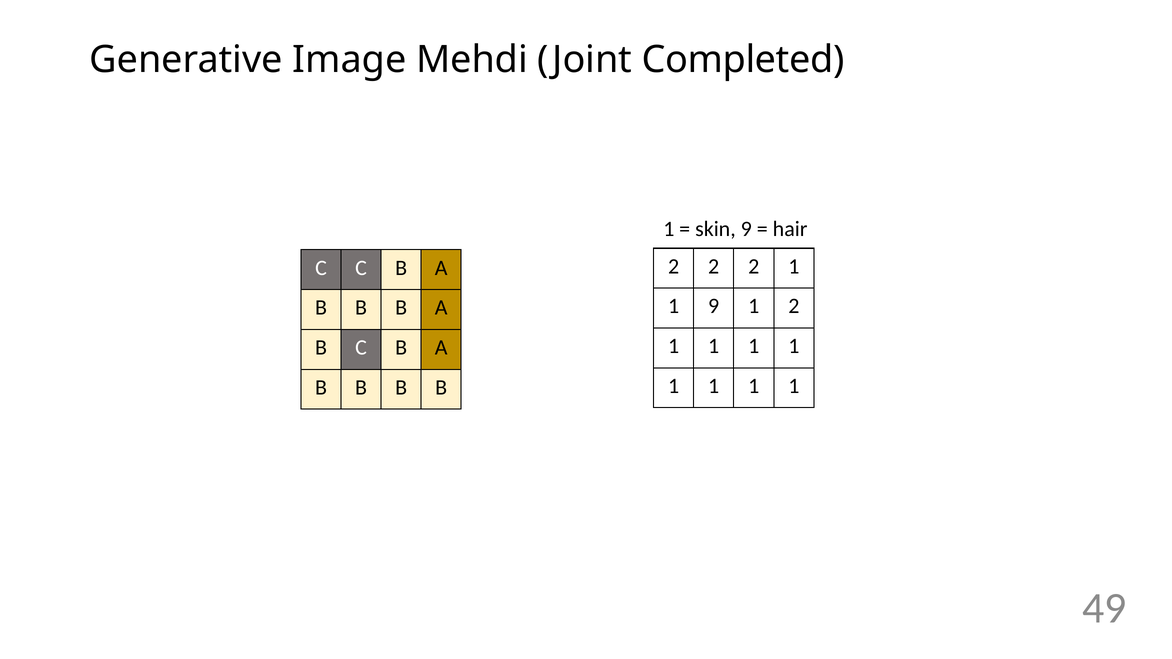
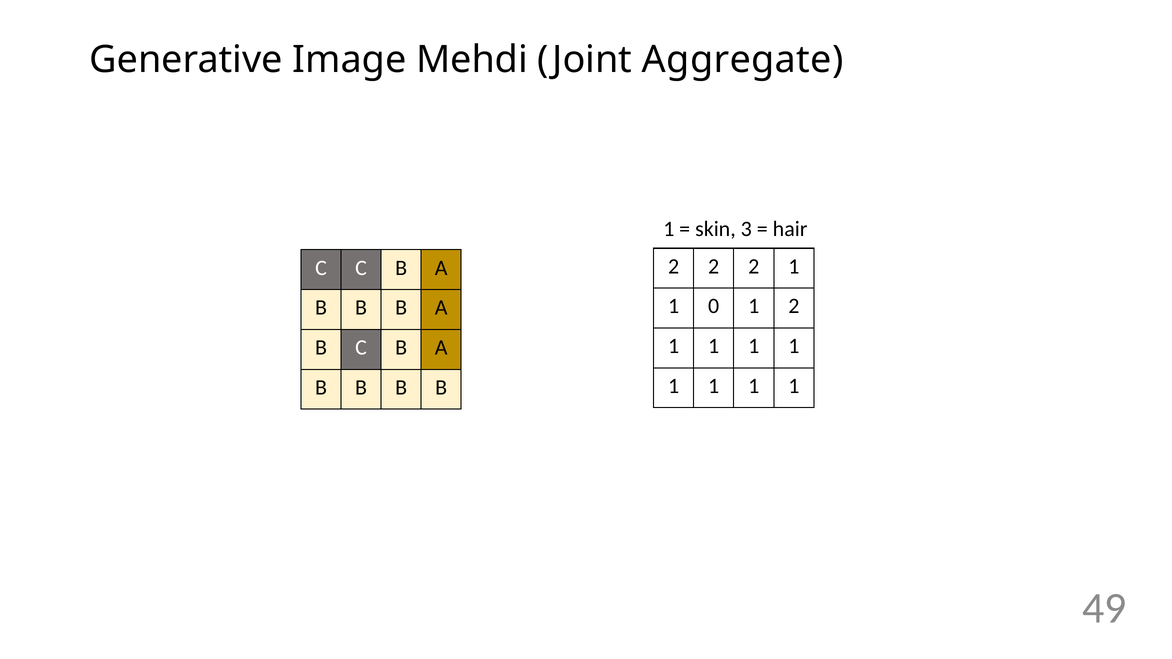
Completed: Completed -> Aggregate (743, 60)
skin 9: 9 -> 3 (746, 229)
1 9: 9 -> 0 (714, 306)
